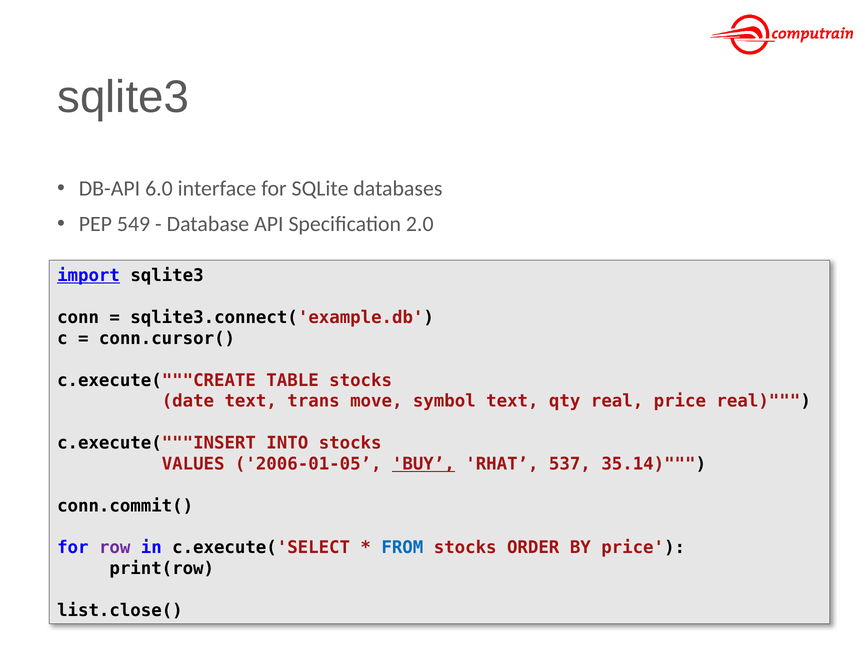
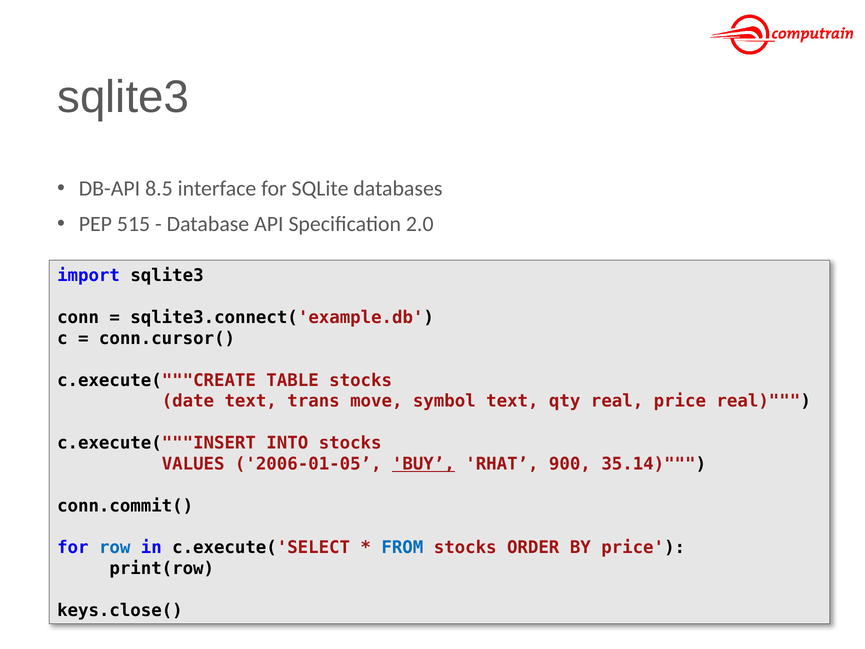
6.0: 6.0 -> 8.5 (159, 188)
549: 549 -> 515 (134, 224)
import underline: present -> none (89, 276)
537: 537 -> 900 (570, 464)
row colour: purple -> blue (115, 547)
list.close(: list.close( -> keys.close( (120, 610)
